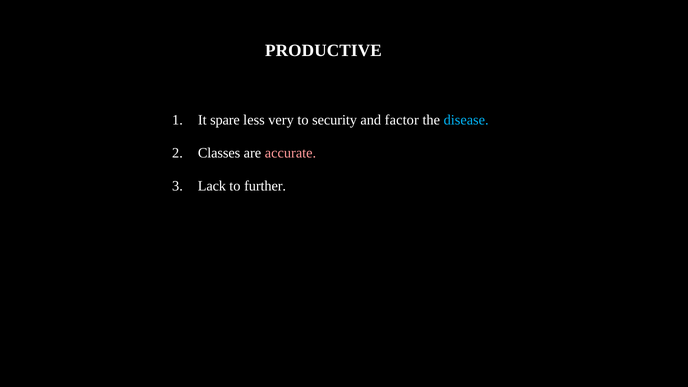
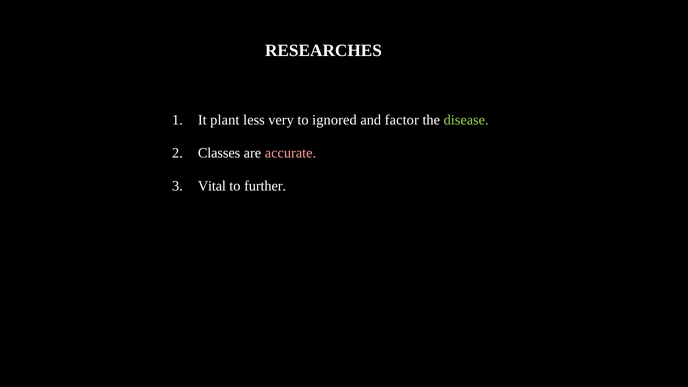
PRODUCTIVE: PRODUCTIVE -> RESEARCHES (323, 51)
spare: spare -> plant (225, 120)
security: security -> ignored (334, 120)
disease colour: light blue -> light green (466, 120)
Lack: Lack -> Vital (212, 186)
